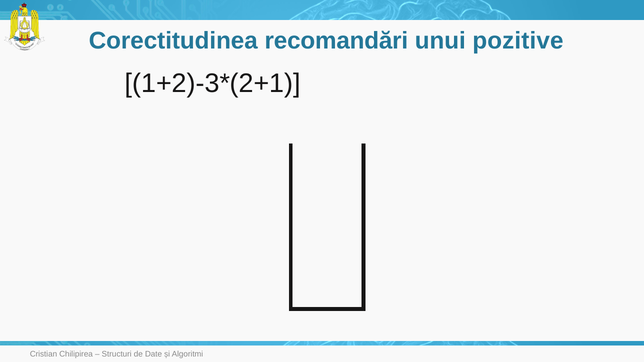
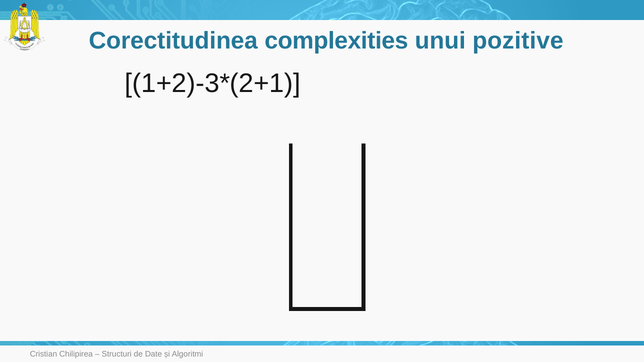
recomandări: recomandări -> complexities (336, 41)
